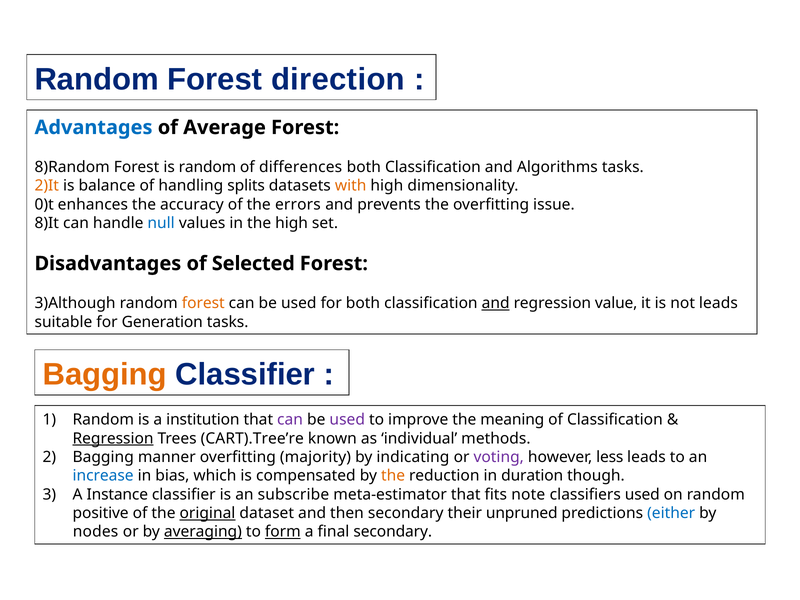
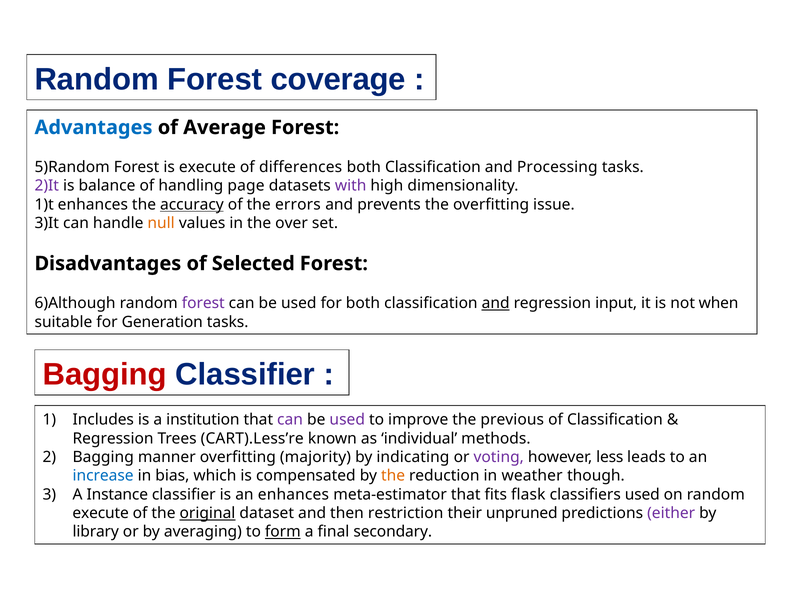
direction: direction -> coverage (338, 79)
8)Random: 8)Random -> 5)Random (72, 167)
is random: random -> execute (207, 167)
Algorithms: Algorithms -> Processing (557, 167)
2)It colour: orange -> purple (47, 186)
splits: splits -> page (246, 186)
with colour: orange -> purple (351, 186)
0)t: 0)t -> 1)t (44, 205)
accuracy underline: none -> present (192, 205)
8)It: 8)It -> 3)It (47, 223)
null colour: blue -> orange (161, 223)
the high: high -> over (292, 223)
3)Although: 3)Although -> 6)Although (75, 303)
forest colour: orange -> purple (203, 303)
value: value -> input (616, 303)
not leads: leads -> when (719, 303)
Bagging colour: orange -> red (105, 375)
Random: Random -> Includes (103, 420)
meaning: meaning -> previous (512, 420)
Regression underline: present -> none (113, 438)
CART).Tree’re: CART).Tree’re -> CART).Less’re (252, 438)
duration: duration -> weather (532, 476)
an subscribe: subscribe -> enhances (293, 494)
note: note -> flask (528, 494)
positive: positive -> execute (101, 513)
then secondary: secondary -> restriction (406, 513)
either colour: blue -> purple (671, 513)
nodes: nodes -> library (96, 532)
averaging underline: present -> none (203, 532)
